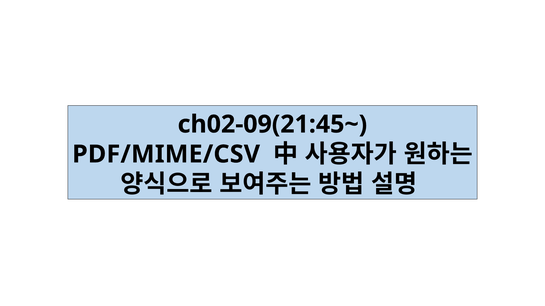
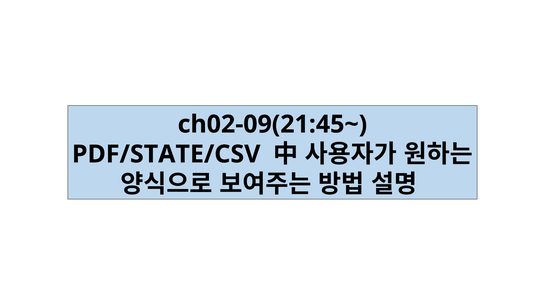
PDF/MIME/CSV: PDF/MIME/CSV -> PDF/STATE/CSV (166, 155)
